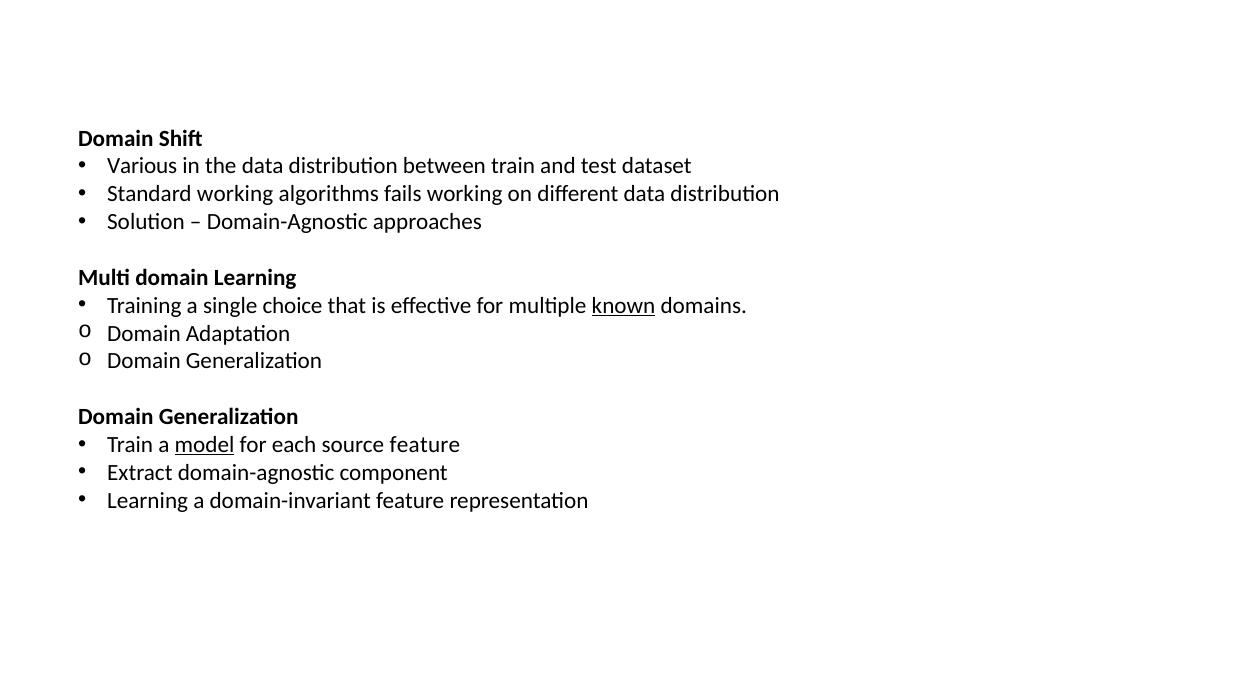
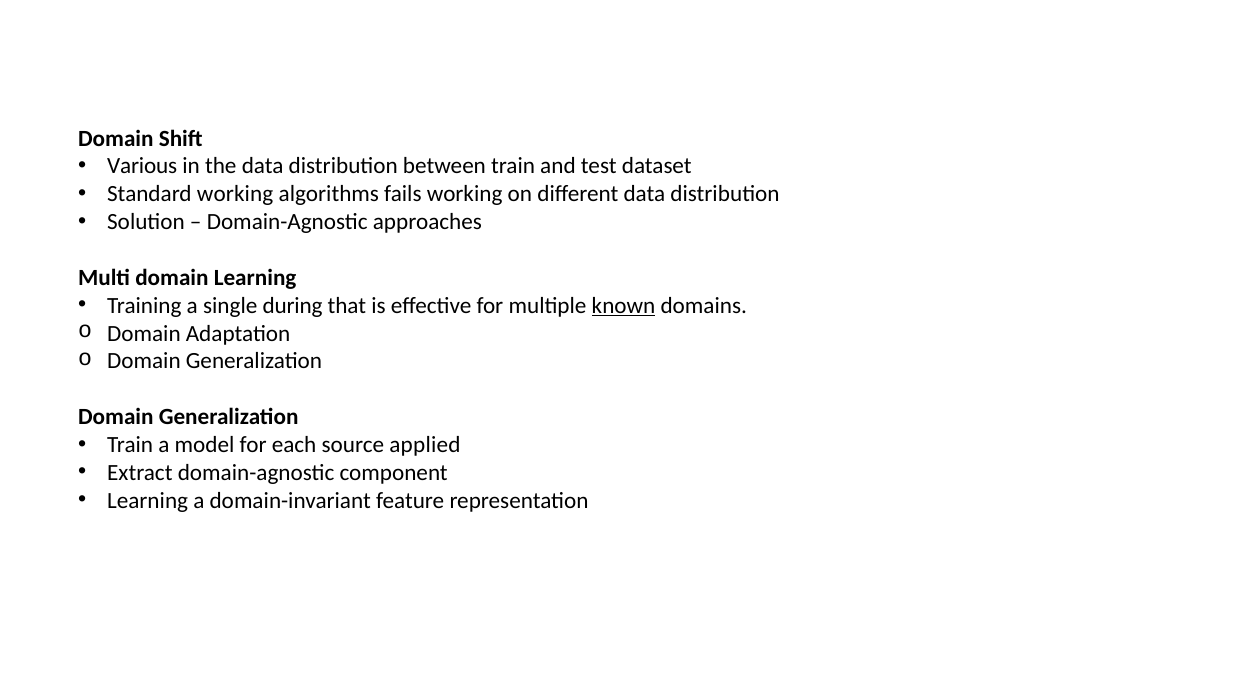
choice: choice -> during (293, 305)
model underline: present -> none (205, 445)
source feature: feature -> applied (425, 445)
